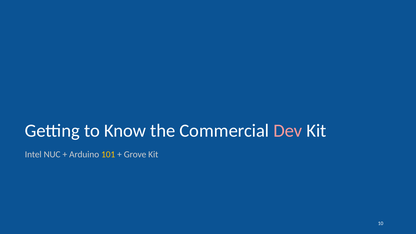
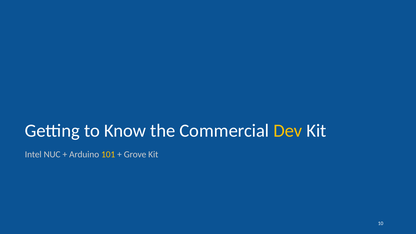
Dev colour: pink -> yellow (288, 131)
